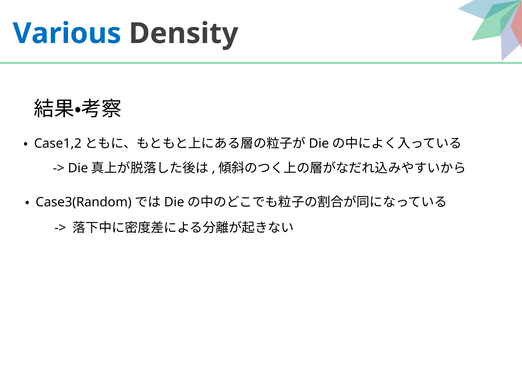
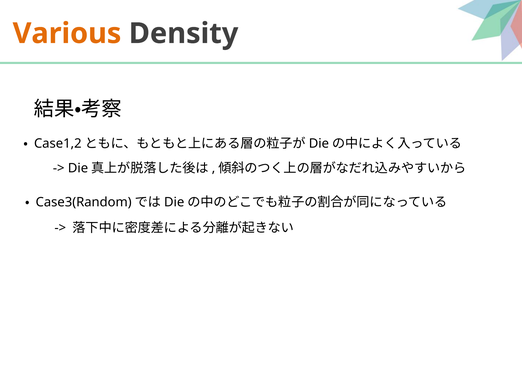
Various colour: blue -> orange (67, 34)
